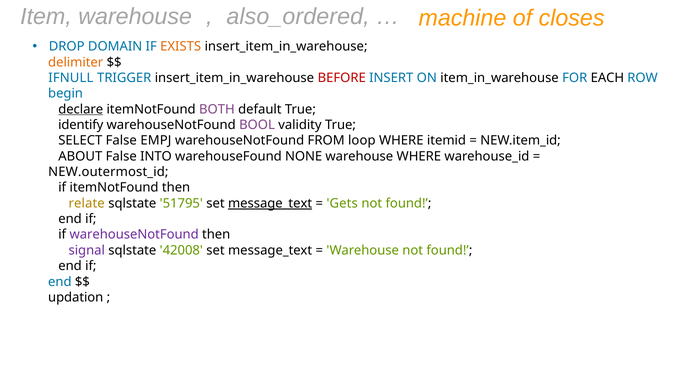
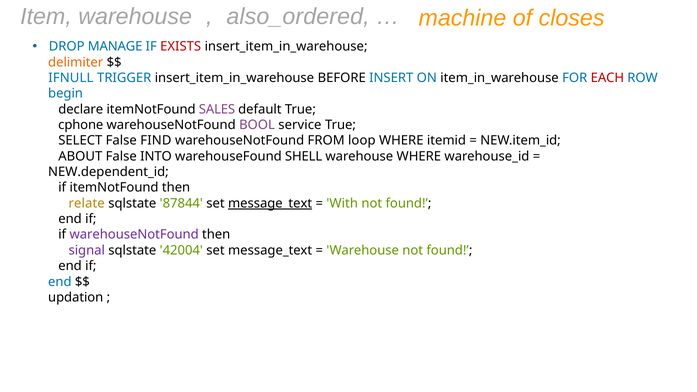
DOMAIN: DOMAIN -> MANAGE (115, 47)
EXISTS colour: orange -> red (181, 47)
BEFORE colour: red -> black (342, 78)
EACH colour: black -> red (607, 78)
declare underline: present -> none (81, 109)
BOTH: BOTH -> SALES (217, 109)
identify: identify -> cphone (81, 125)
validity: validity -> service (300, 125)
EMPJ: EMPJ -> FIND (156, 141)
NONE: NONE -> SHELL (304, 156)
NEW.outermost_id: NEW.outermost_id -> NEW.dependent_id (108, 172)
51795: 51795 -> 87844 (181, 203)
Gets: Gets -> With (342, 203)
42008: 42008 -> 42004 (181, 250)
